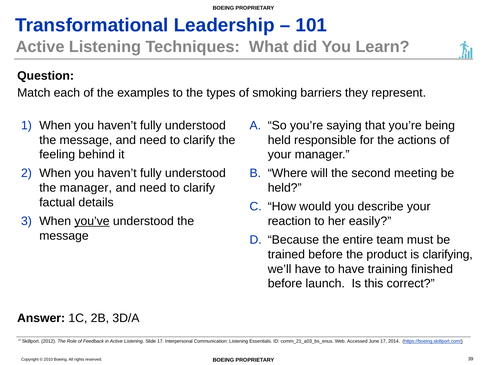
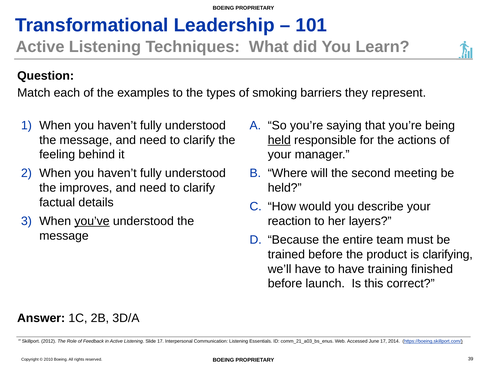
held underline: none -> present (279, 140)
the manager: manager -> improves (86, 188)
easily: easily -> layers (370, 221)
